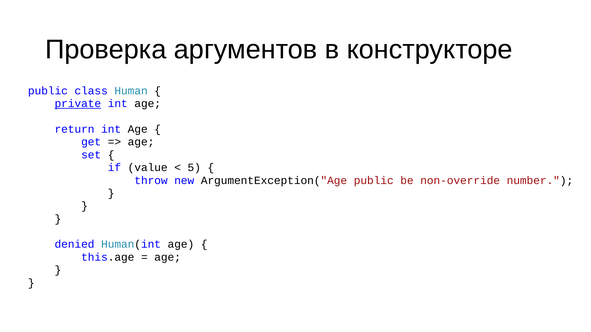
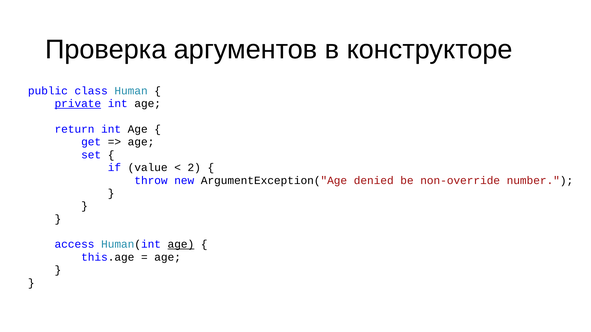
5: 5 -> 2 (194, 168)
ArgumentException("Age public: public -> denied (374, 181)
denied: denied -> access (75, 245)
age underline: none -> present (181, 245)
